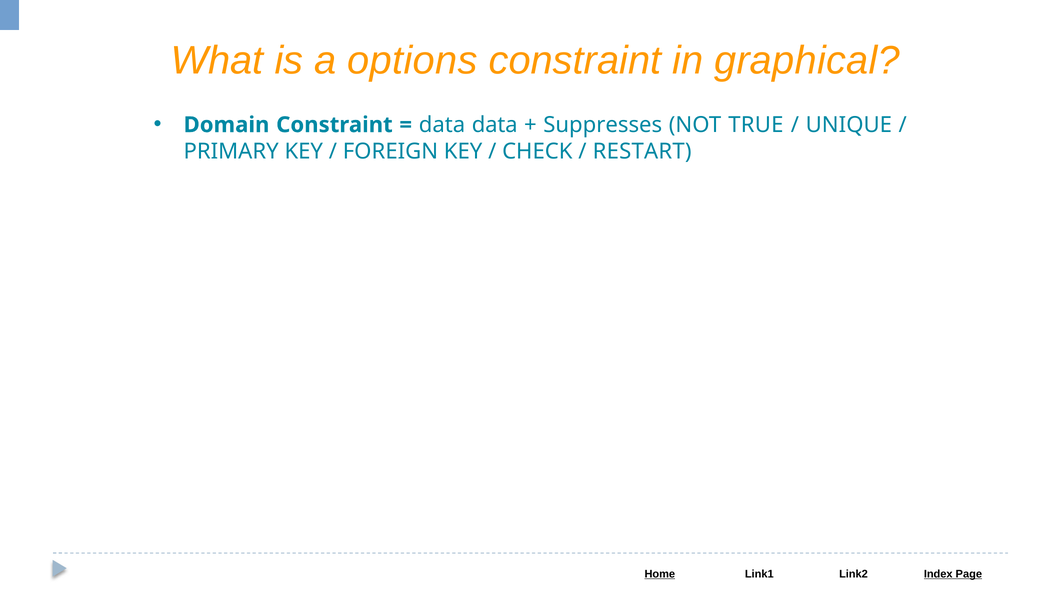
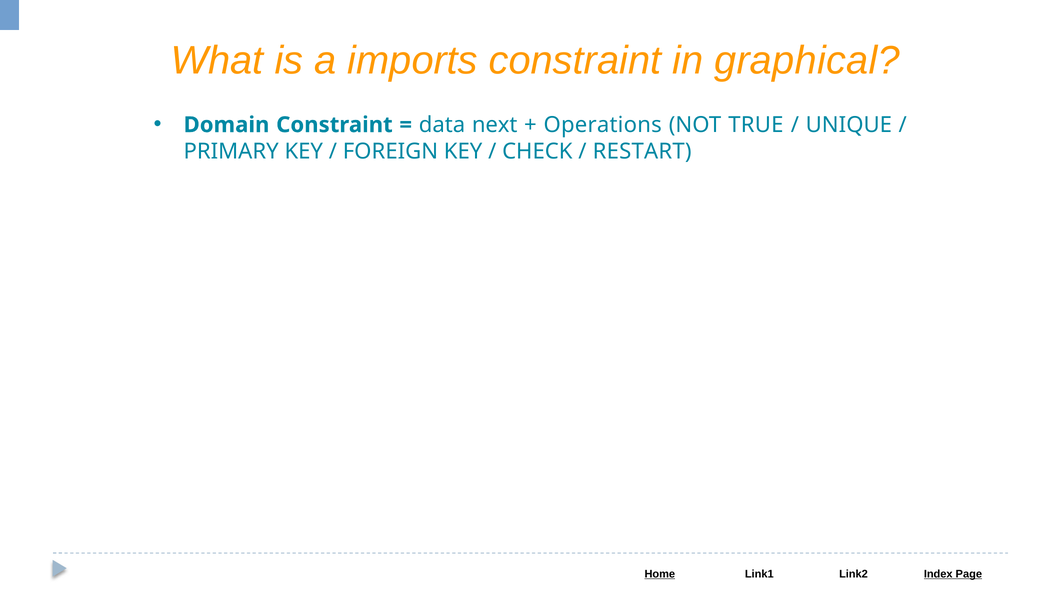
options: options -> imports (413, 60)
data data: data -> next (495, 125)
Suppresses: Suppresses -> Operations (603, 125)
